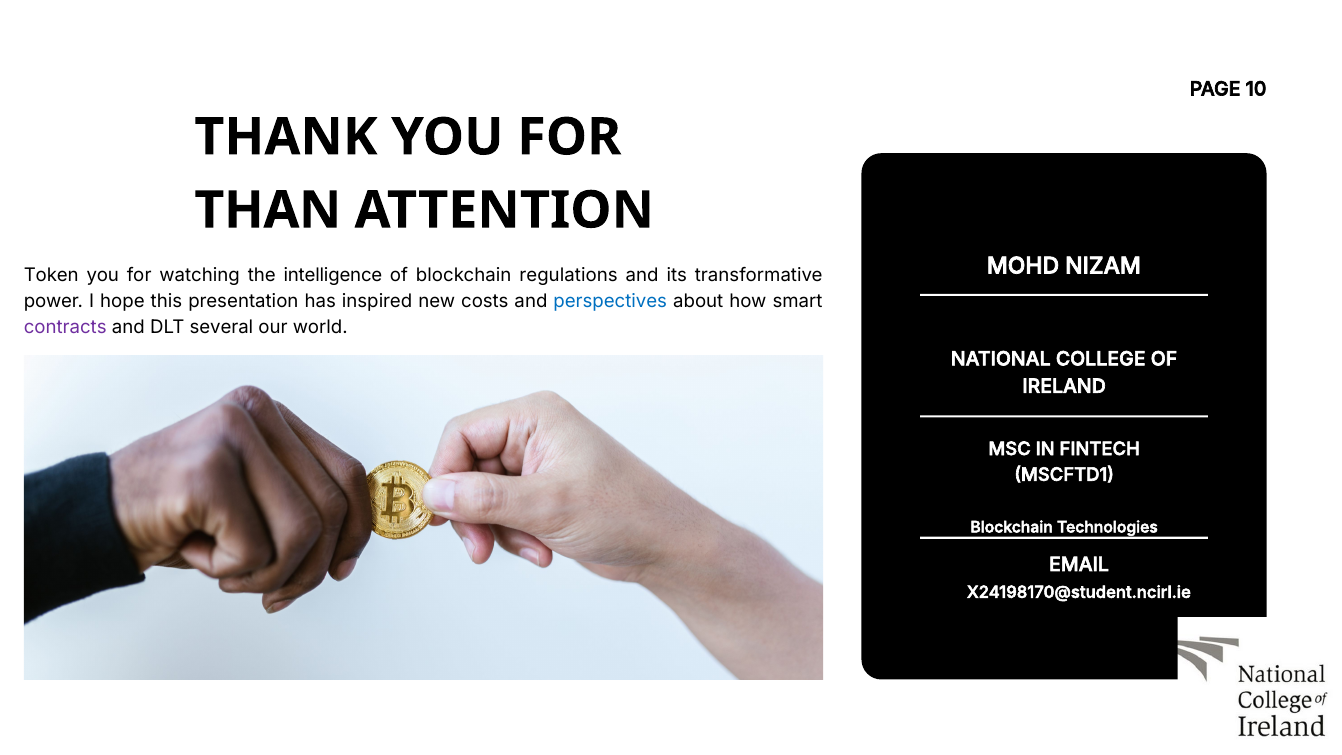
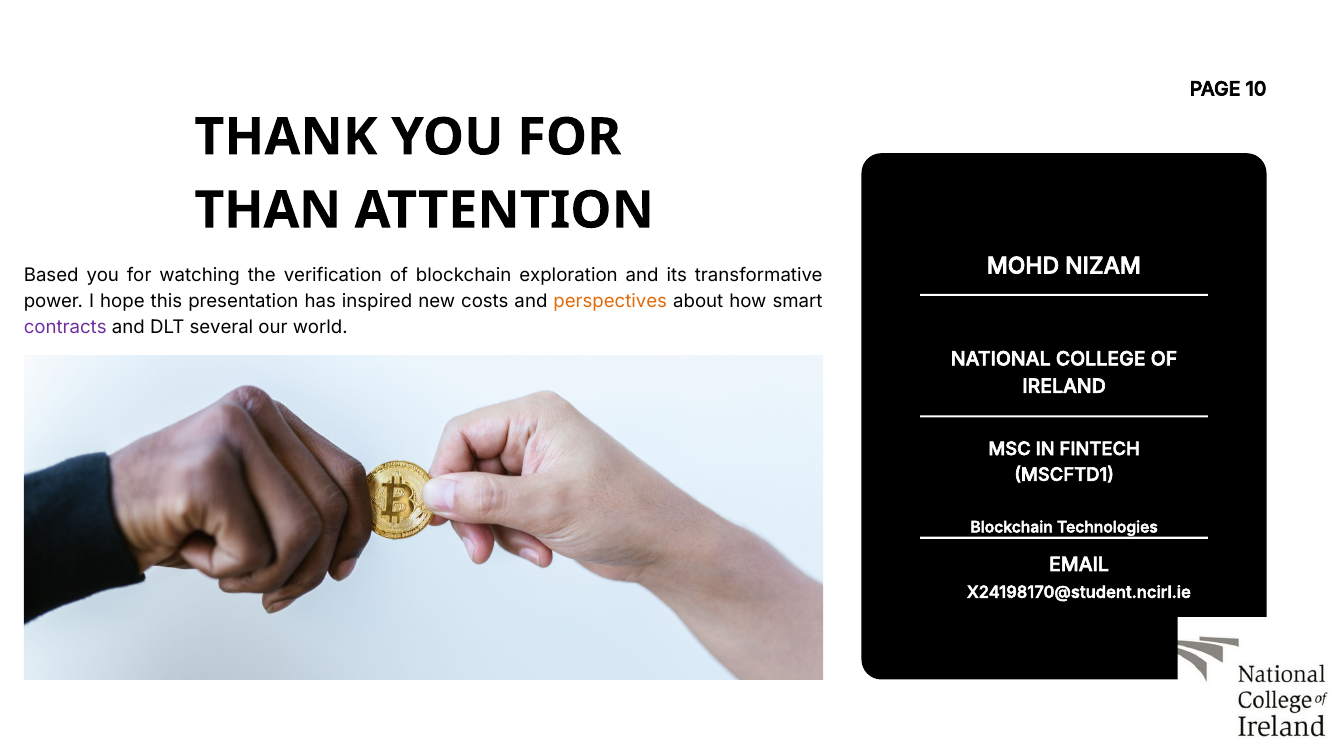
Token: Token -> Based (51, 275)
intelligence: intelligence -> verification (333, 275)
regulations: regulations -> exploration (569, 275)
perspectives colour: blue -> orange (610, 301)
